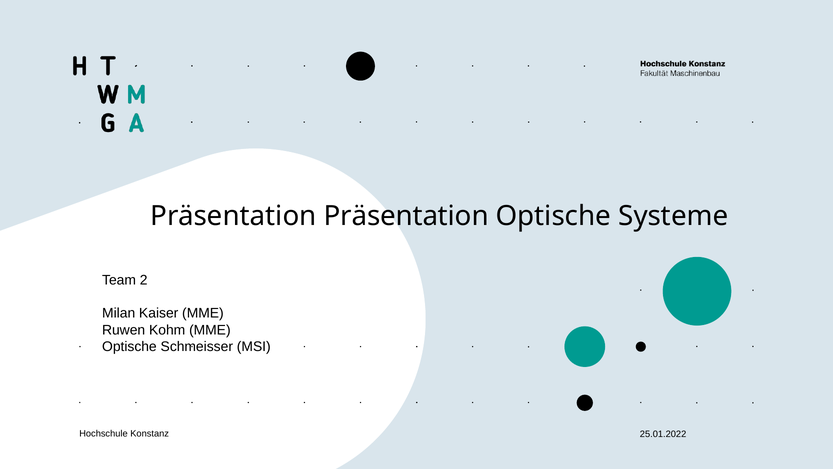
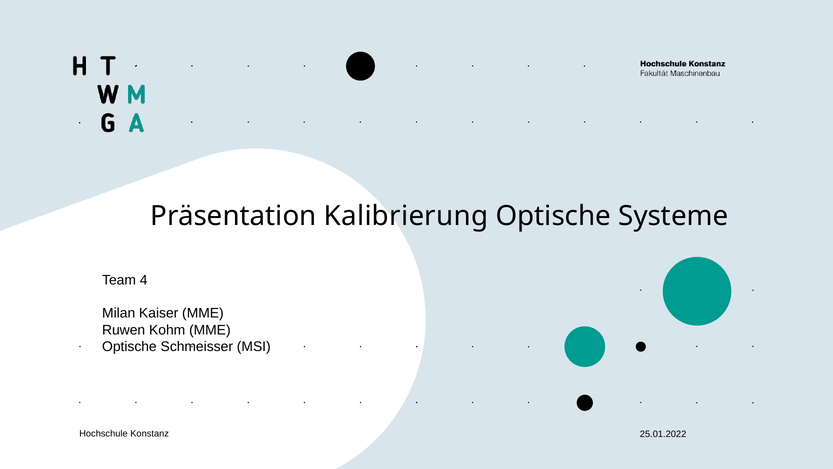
Präsentation Präsentation: Präsentation -> Kalibrierung (406, 216)
2: 2 -> 4 (144, 280)
